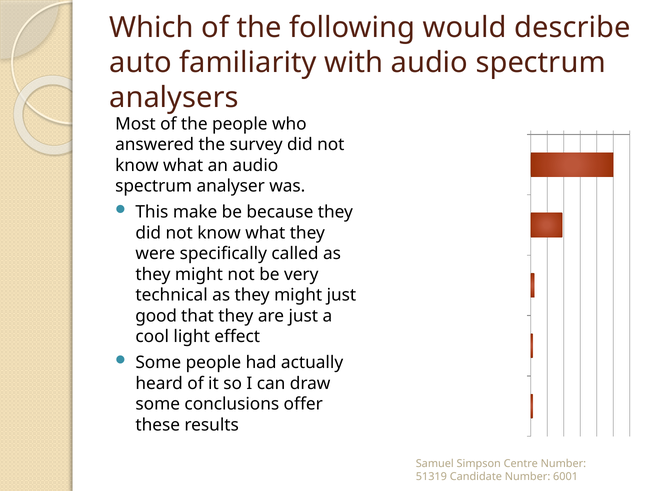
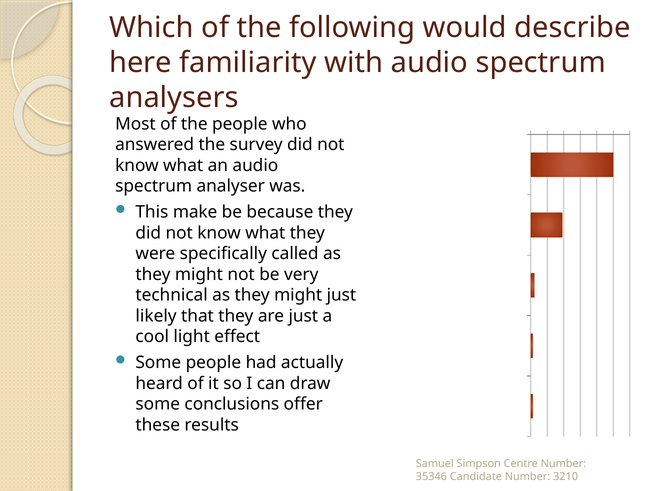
auto: auto -> here (141, 63)
good: good -> likely (156, 316)
51319: 51319 -> 35346 (431, 477)
6001: 6001 -> 3210 (566, 477)
